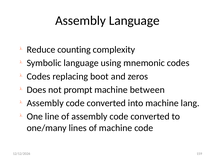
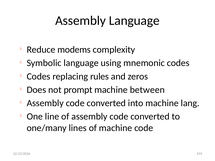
counting: counting -> modems (74, 50)
boot: boot -> rules (100, 76)
